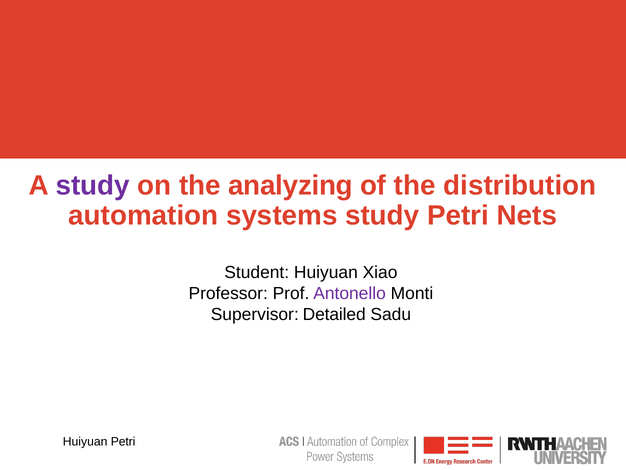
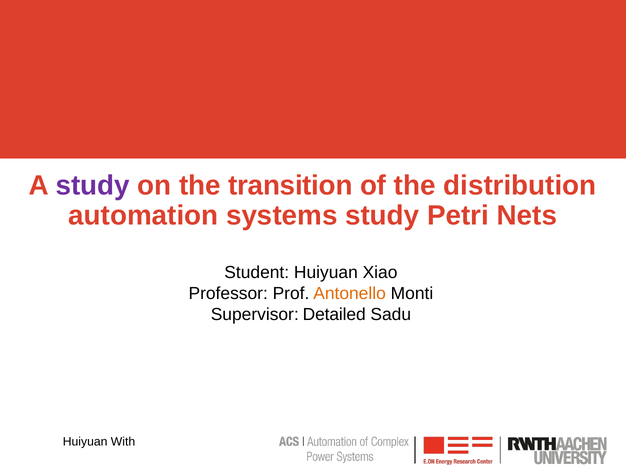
analyzing: analyzing -> transition (291, 185)
Antonello colour: purple -> orange (350, 293)
Huiyuan Petri: Petri -> With (123, 441)
